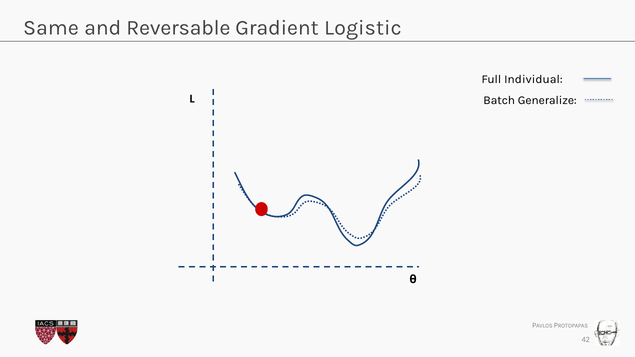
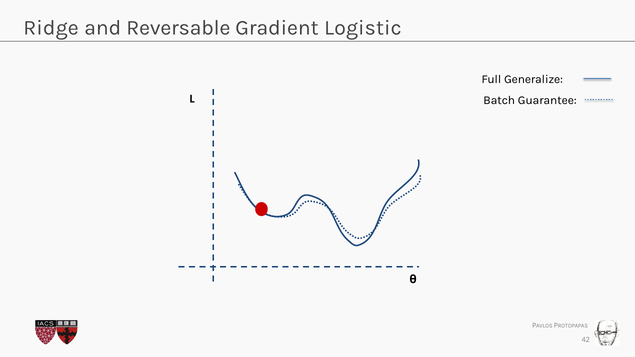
Same: Same -> Ridge (51, 28)
Individual: Individual -> Generalize (534, 79)
Generalize: Generalize -> Guarantee (547, 100)
